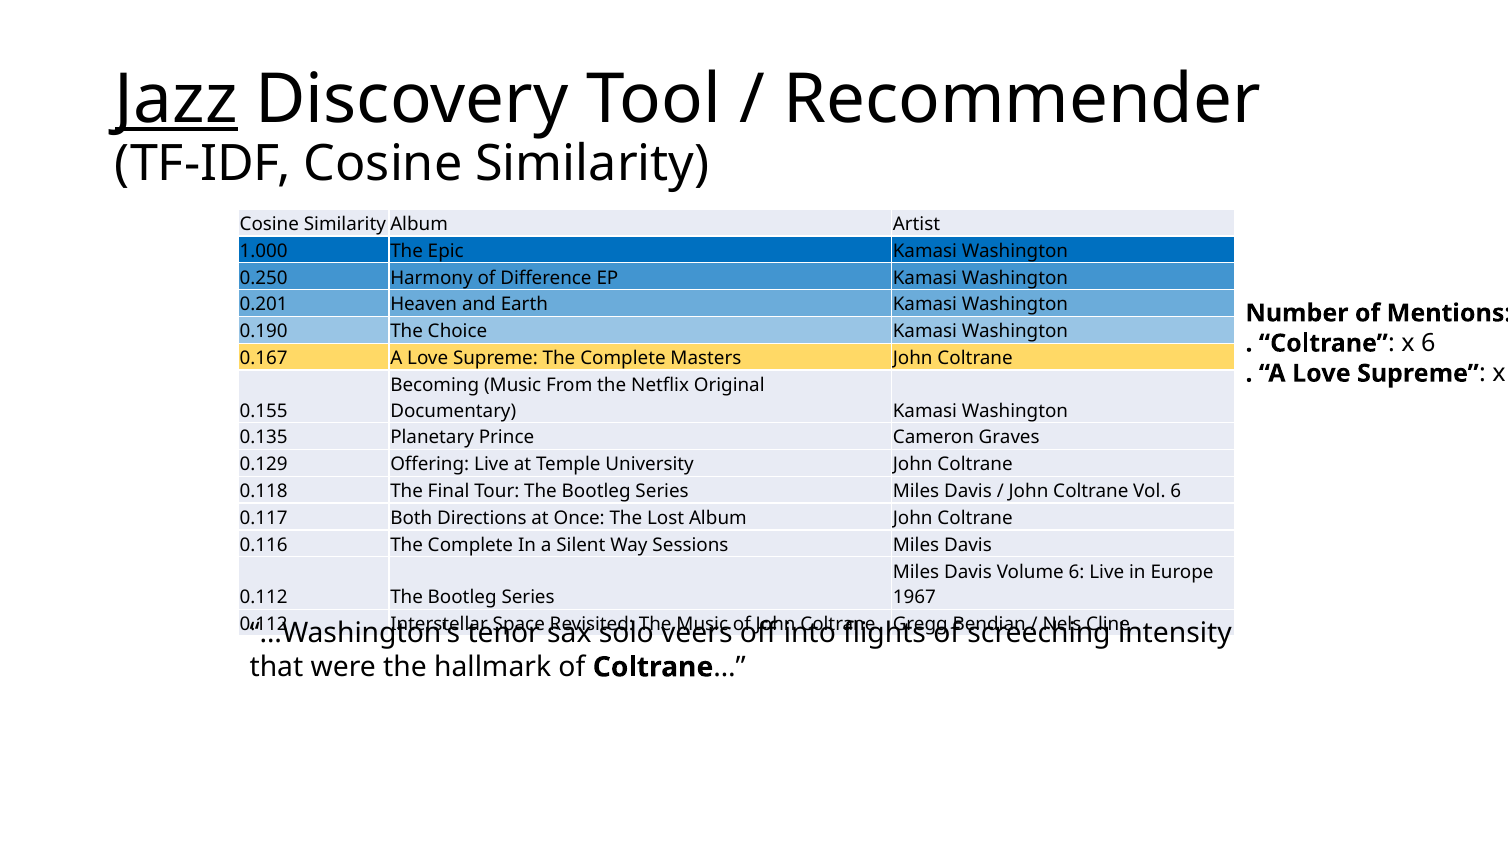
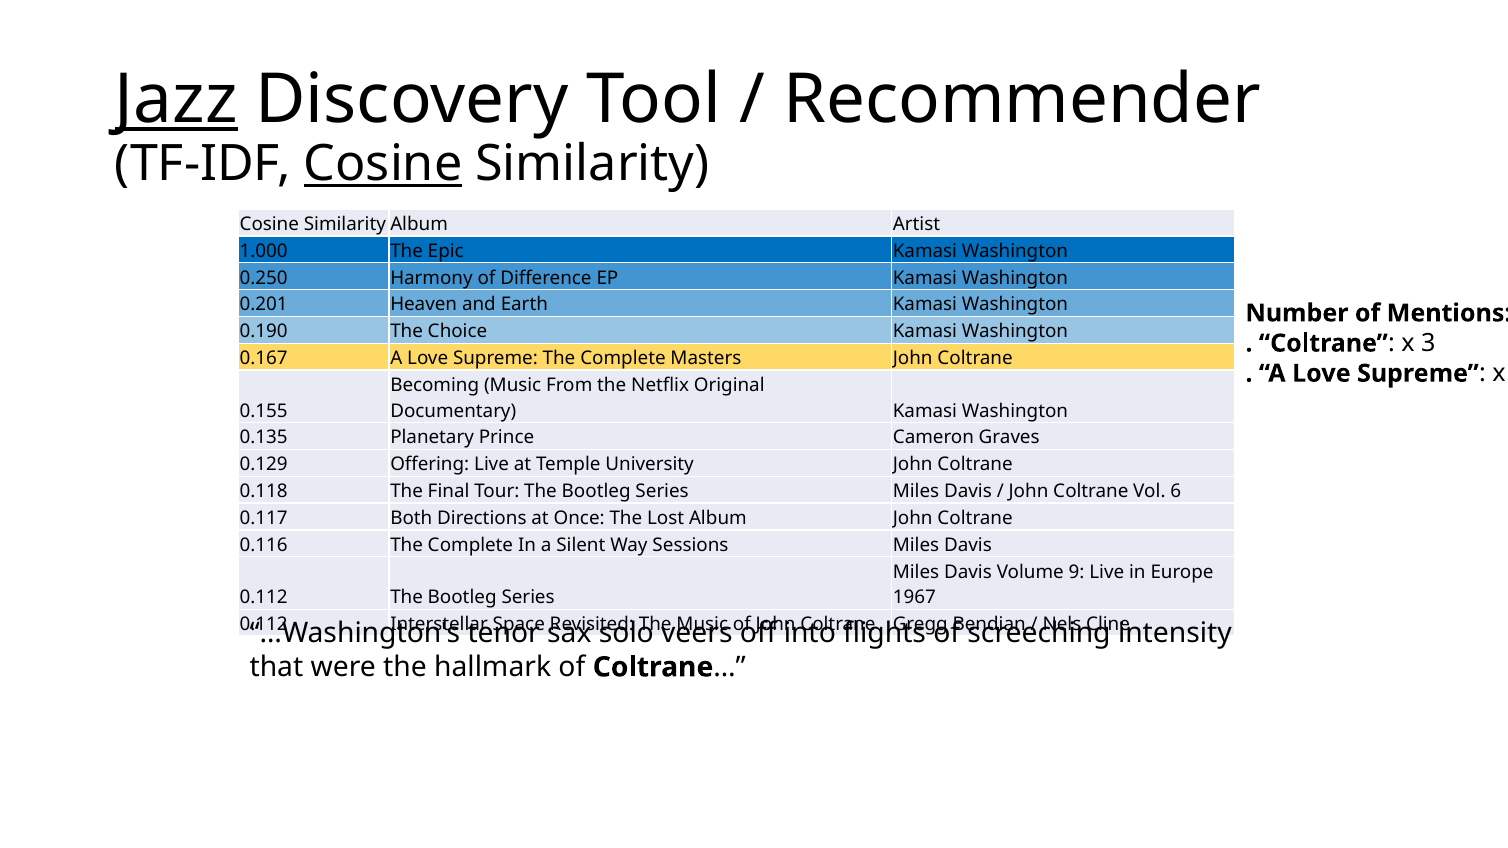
Cosine underline: none -> present (383, 164)
x 6: 6 -> 3 (1428, 343)
Volume 6: 6 -> 9 (1077, 572)
